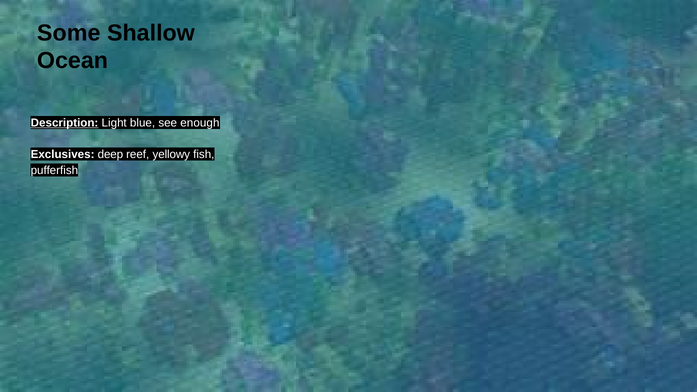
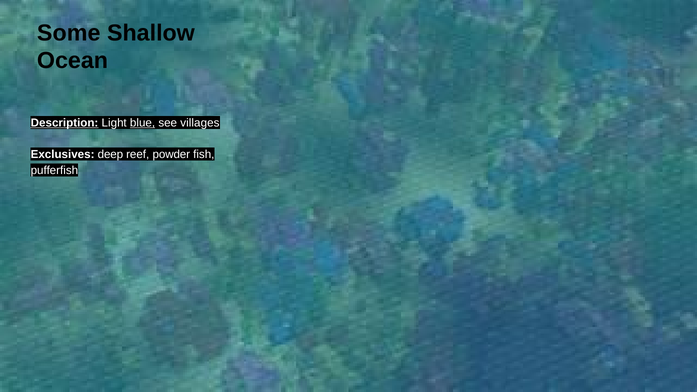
blue underline: none -> present (143, 123)
enough: enough -> villages (200, 123)
yellowy: yellowy -> powder (171, 154)
